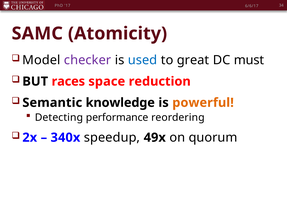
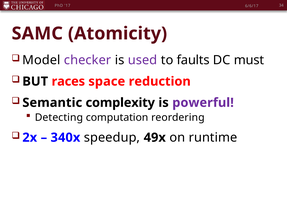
used colour: blue -> purple (143, 60)
great: great -> faults (193, 60)
knowledge: knowledge -> complexity (120, 103)
powerful colour: orange -> purple (203, 103)
performance: performance -> computation (117, 118)
quorum: quorum -> runtime (213, 138)
